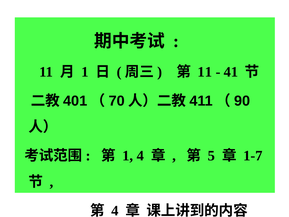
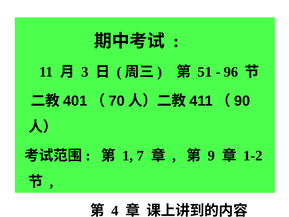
1: 1 -> 3 (85, 72)
11: 11 -> 51 (205, 72)
41: 41 -> 96 (231, 72)
1 4: 4 -> 7 (140, 156)
5: 5 -> 9 (211, 156)
1-7: 1-7 -> 1-2 (253, 156)
